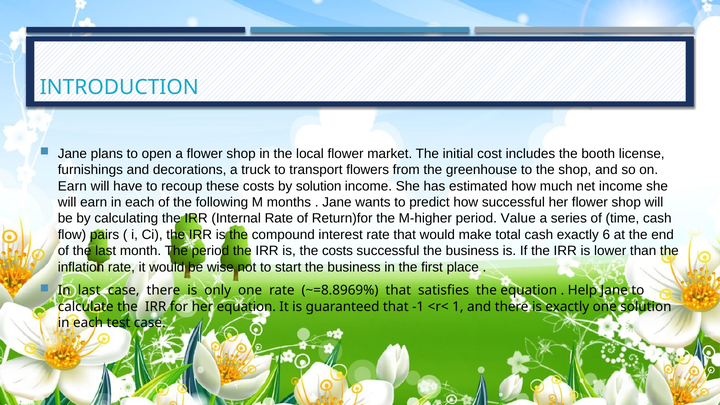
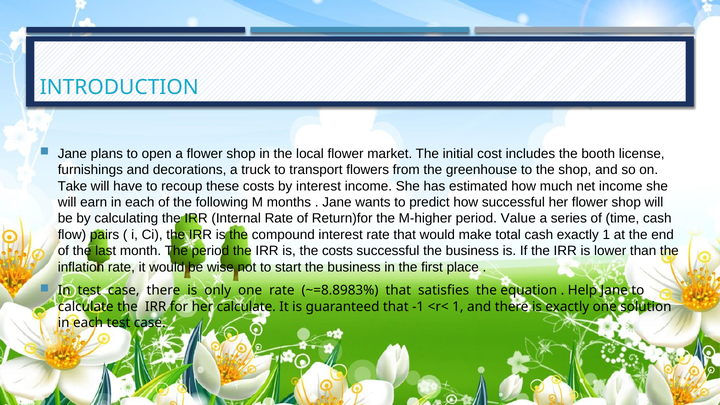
Earn: Earn -> Take (72, 186)
by solution: solution -> interest (319, 186)
exactly 6: 6 -> 1 (606, 235)
In last: last -> test (89, 291)
~=8.8969%: ~=8.8969% -> ~=8.8983% (340, 291)
her equation: equation -> calculate (246, 307)
